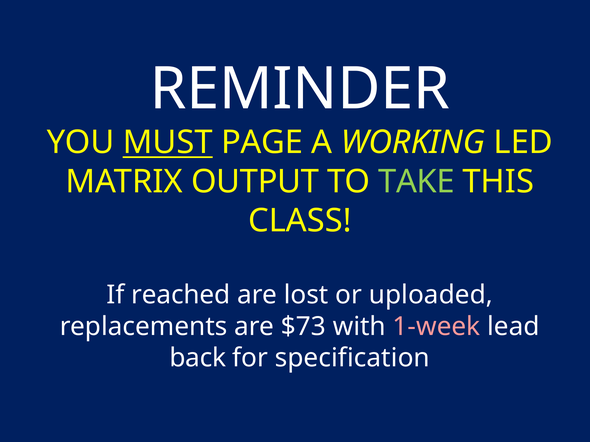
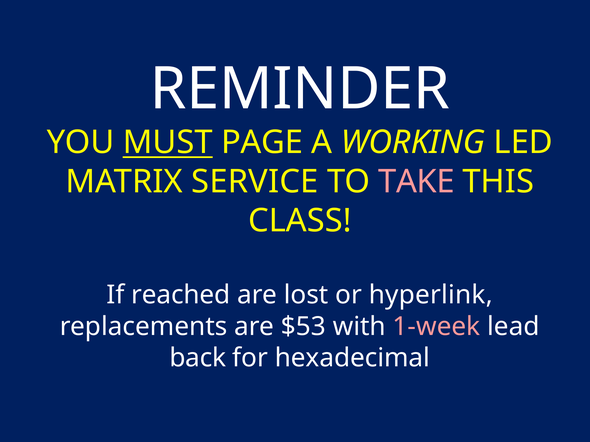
OUTPUT: OUTPUT -> SERVICE (255, 182)
TAKE colour: light green -> pink (416, 182)
uploaded: uploaded -> hyperlink (431, 295)
$73: $73 -> $53 (303, 327)
specification: specification -> hexadecimal (352, 358)
